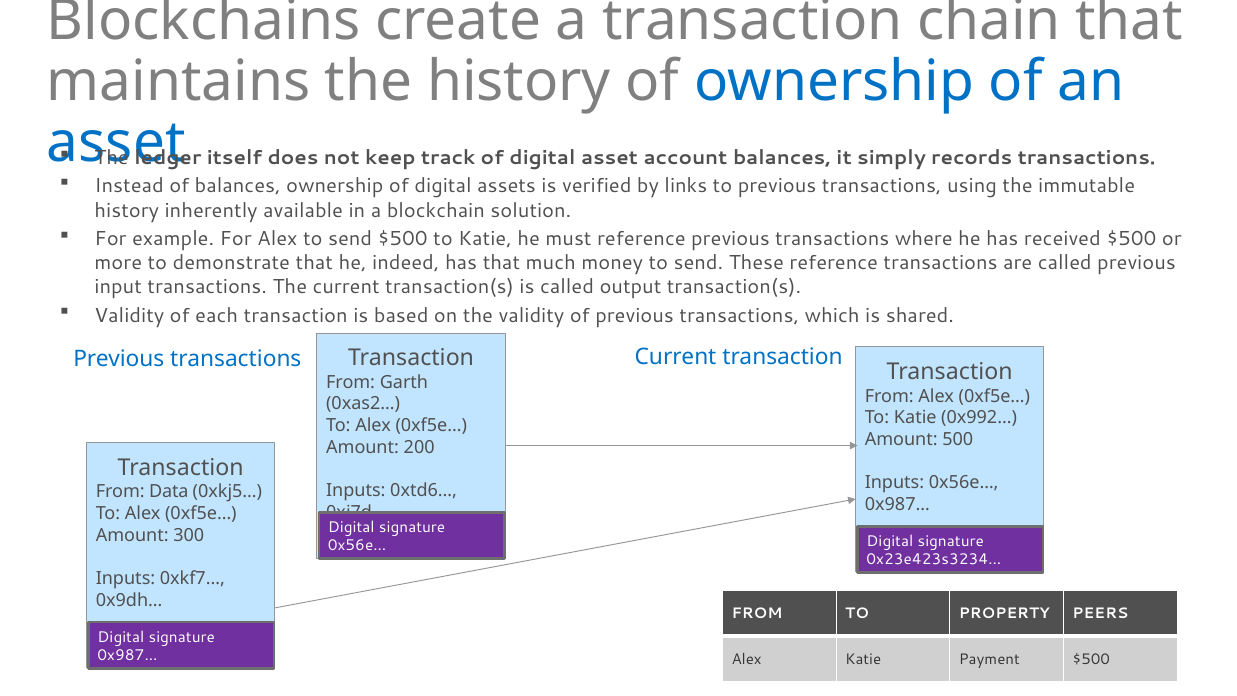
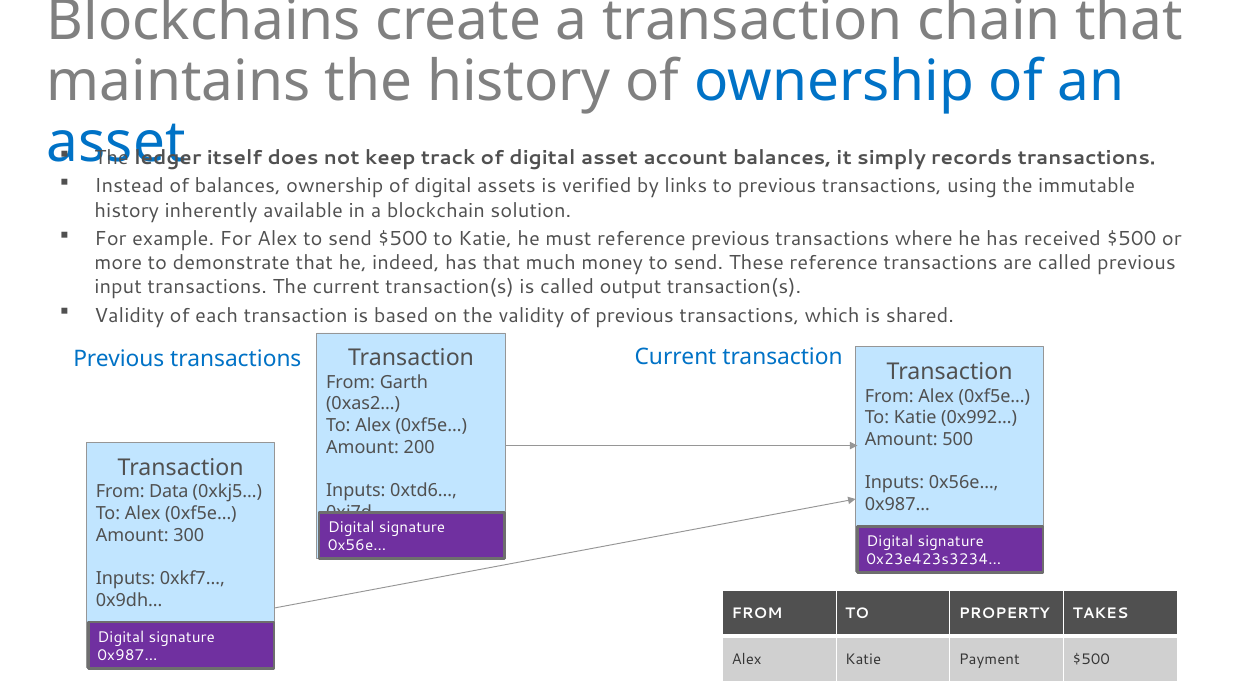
PEERS: PEERS -> TAKES (1100, 614)
